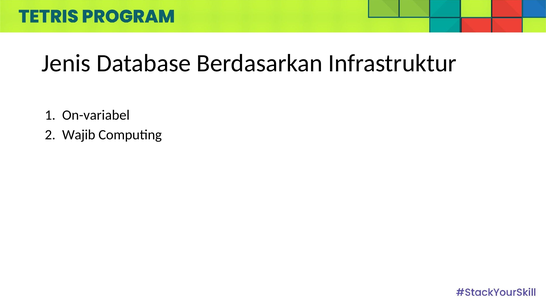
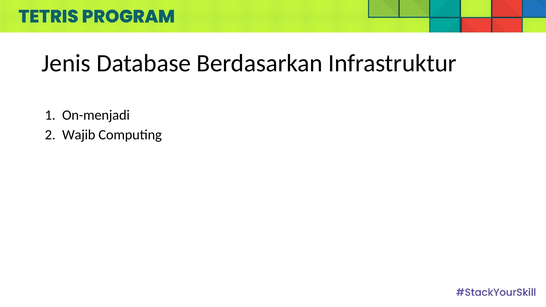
On-variabel: On-variabel -> On-menjadi (96, 115)
